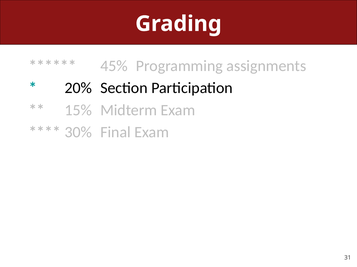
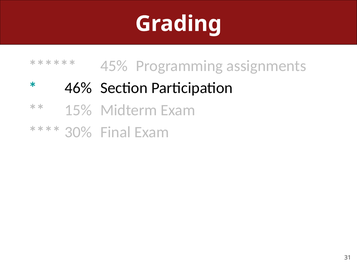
20%: 20% -> 46% (78, 88)
